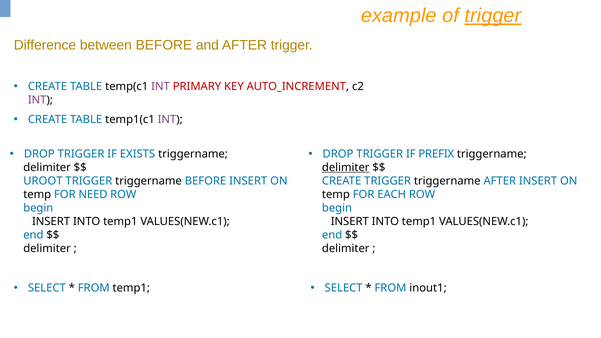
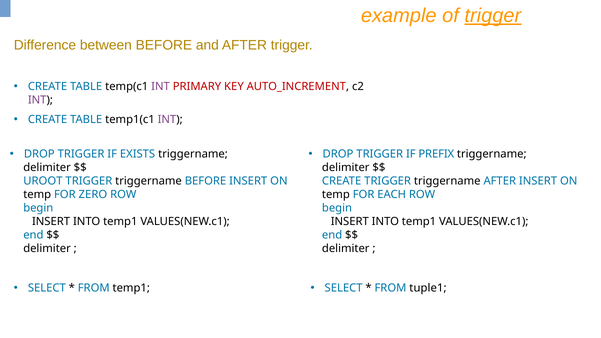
delimiter underline: present -> none (346, 167)
NEED: NEED -> ZERO (93, 195)
inout1: inout1 -> tuple1 (428, 288)
